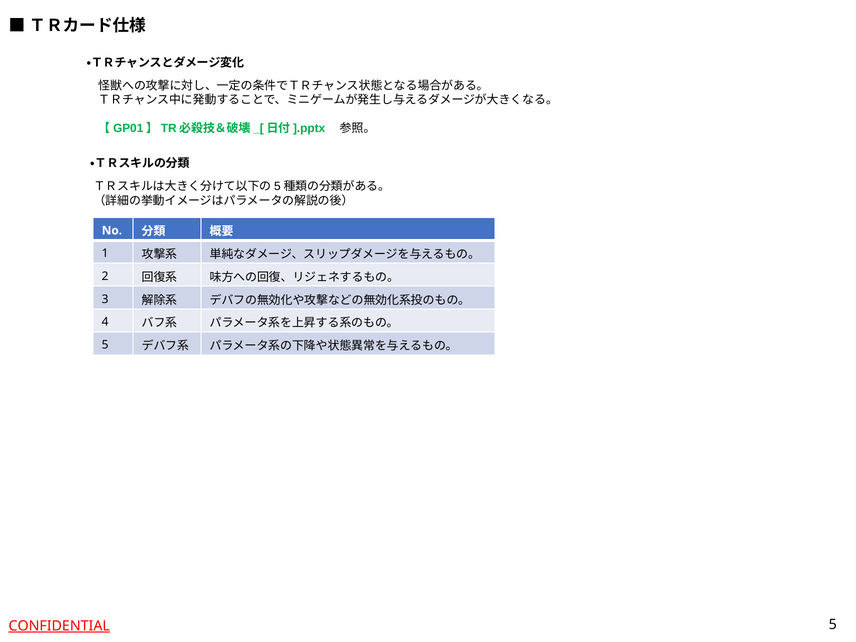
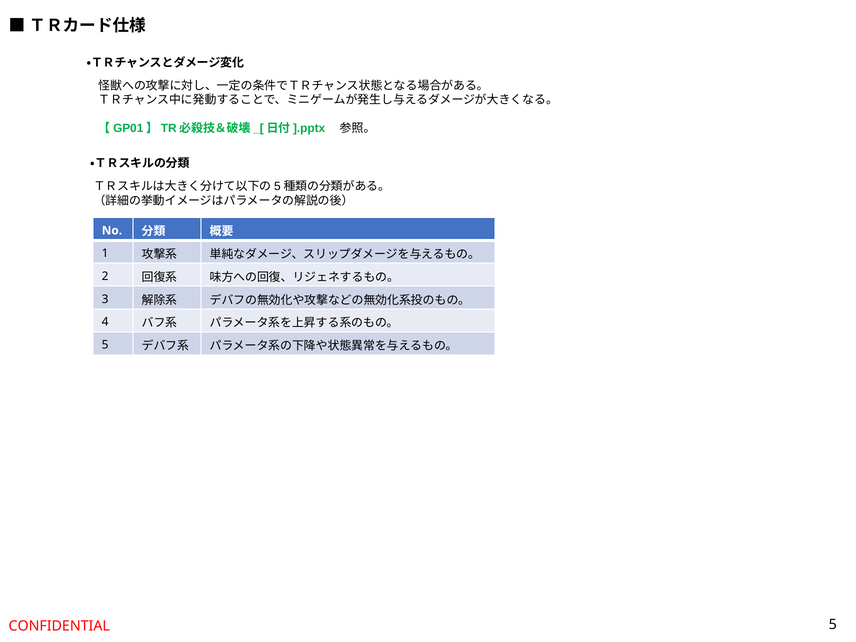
CONFIDENTIAL underline: present -> none (59, 626)
